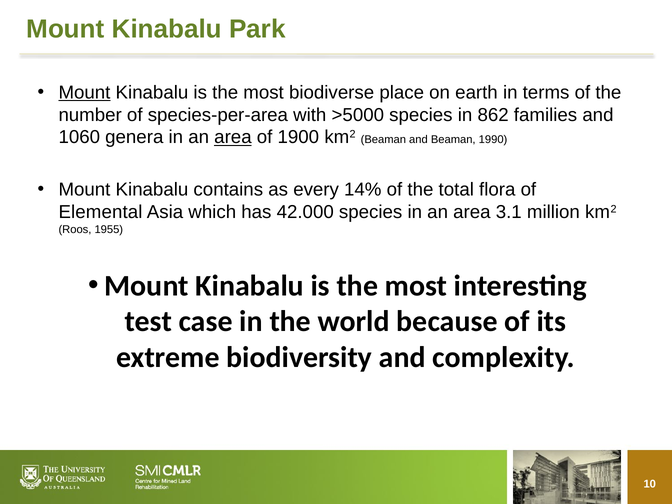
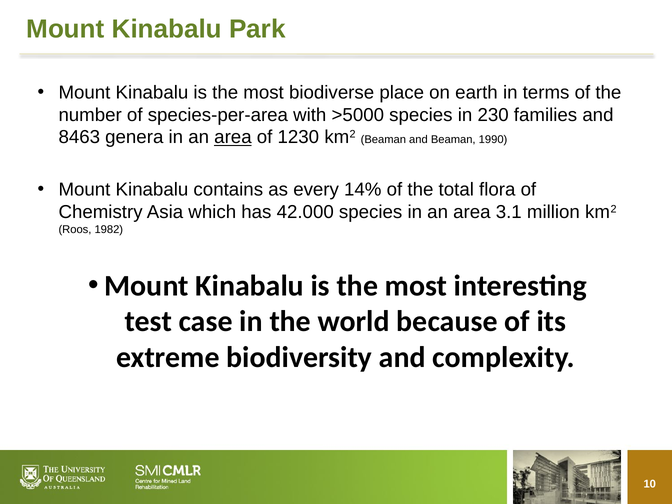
Mount underline: present -> none (84, 92)
862: 862 -> 230 (493, 115)
1060: 1060 -> 8463 (79, 137)
1900: 1900 -> 1230 (298, 137)
Elemental: Elemental -> Chemistry (101, 212)
1955: 1955 -> 1982 (109, 229)
